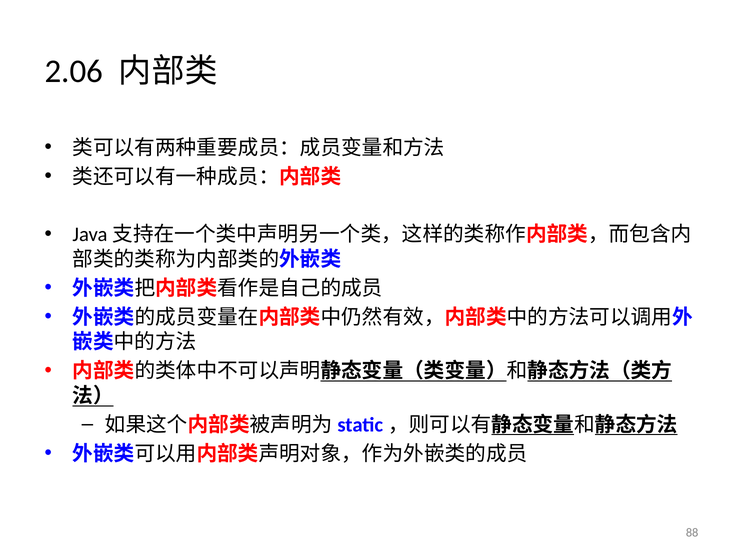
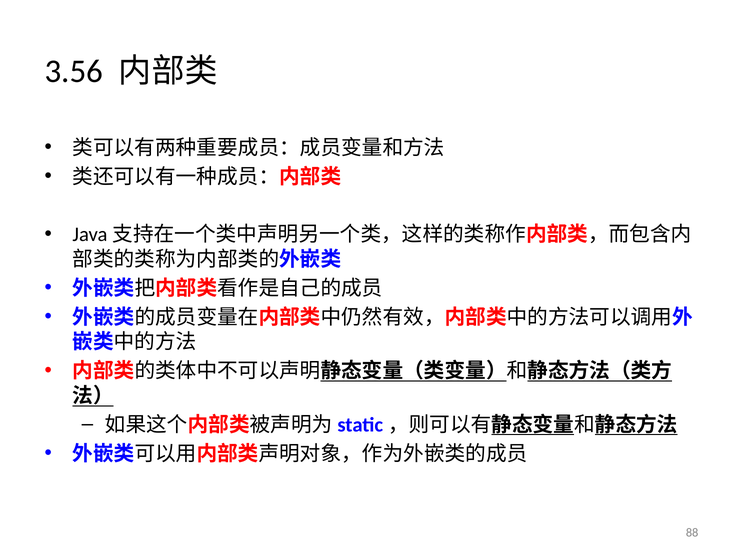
2.06: 2.06 -> 3.56 (74, 71)
